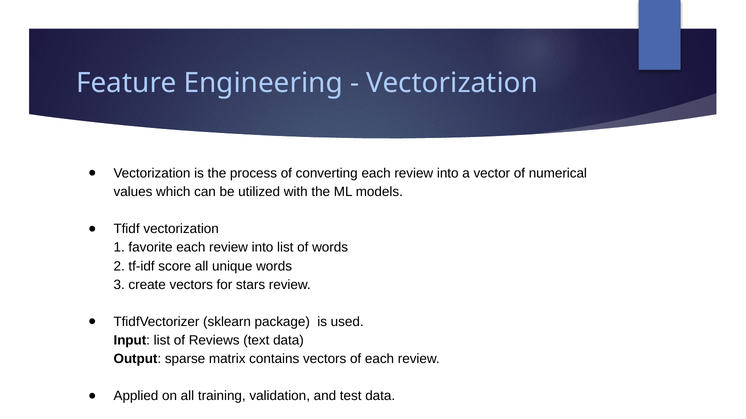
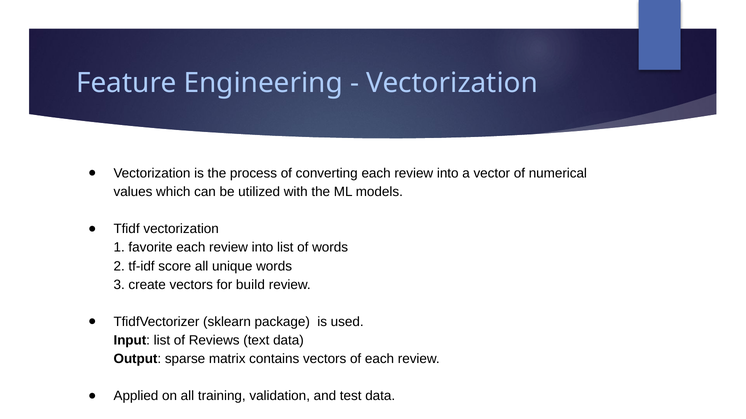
stars: stars -> build (250, 285)
